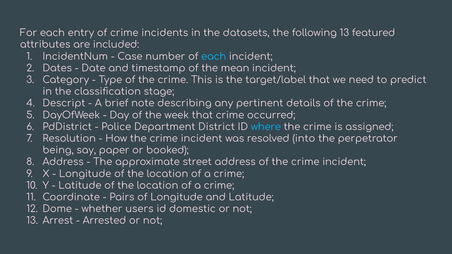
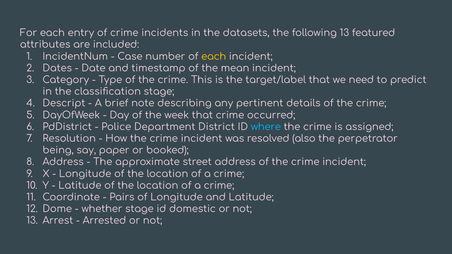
each colour: light blue -> yellow (214, 57)
into: into -> also (304, 139)
whether users: users -> stage (139, 209)
